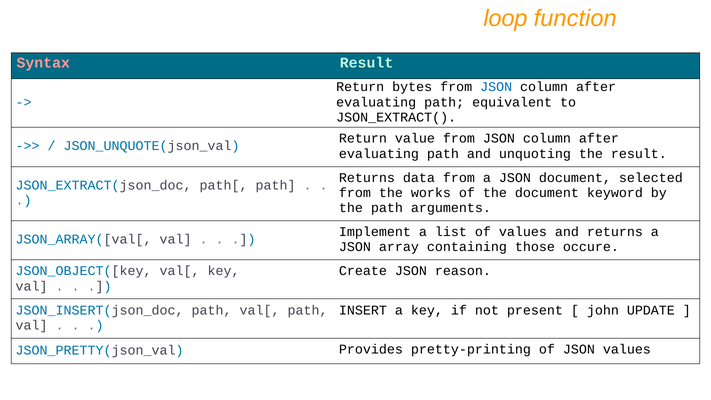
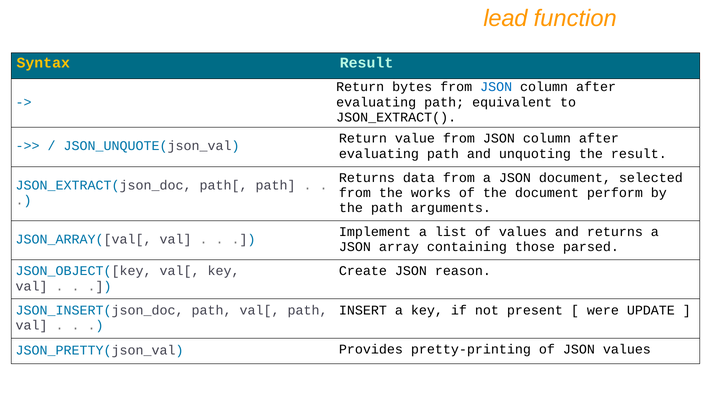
loop: loop -> lead (505, 19)
Syntax colour: pink -> yellow (43, 63)
keyword: keyword -> perform (615, 193)
occure: occure -> parsed (591, 247)
john: john -> were (603, 310)
